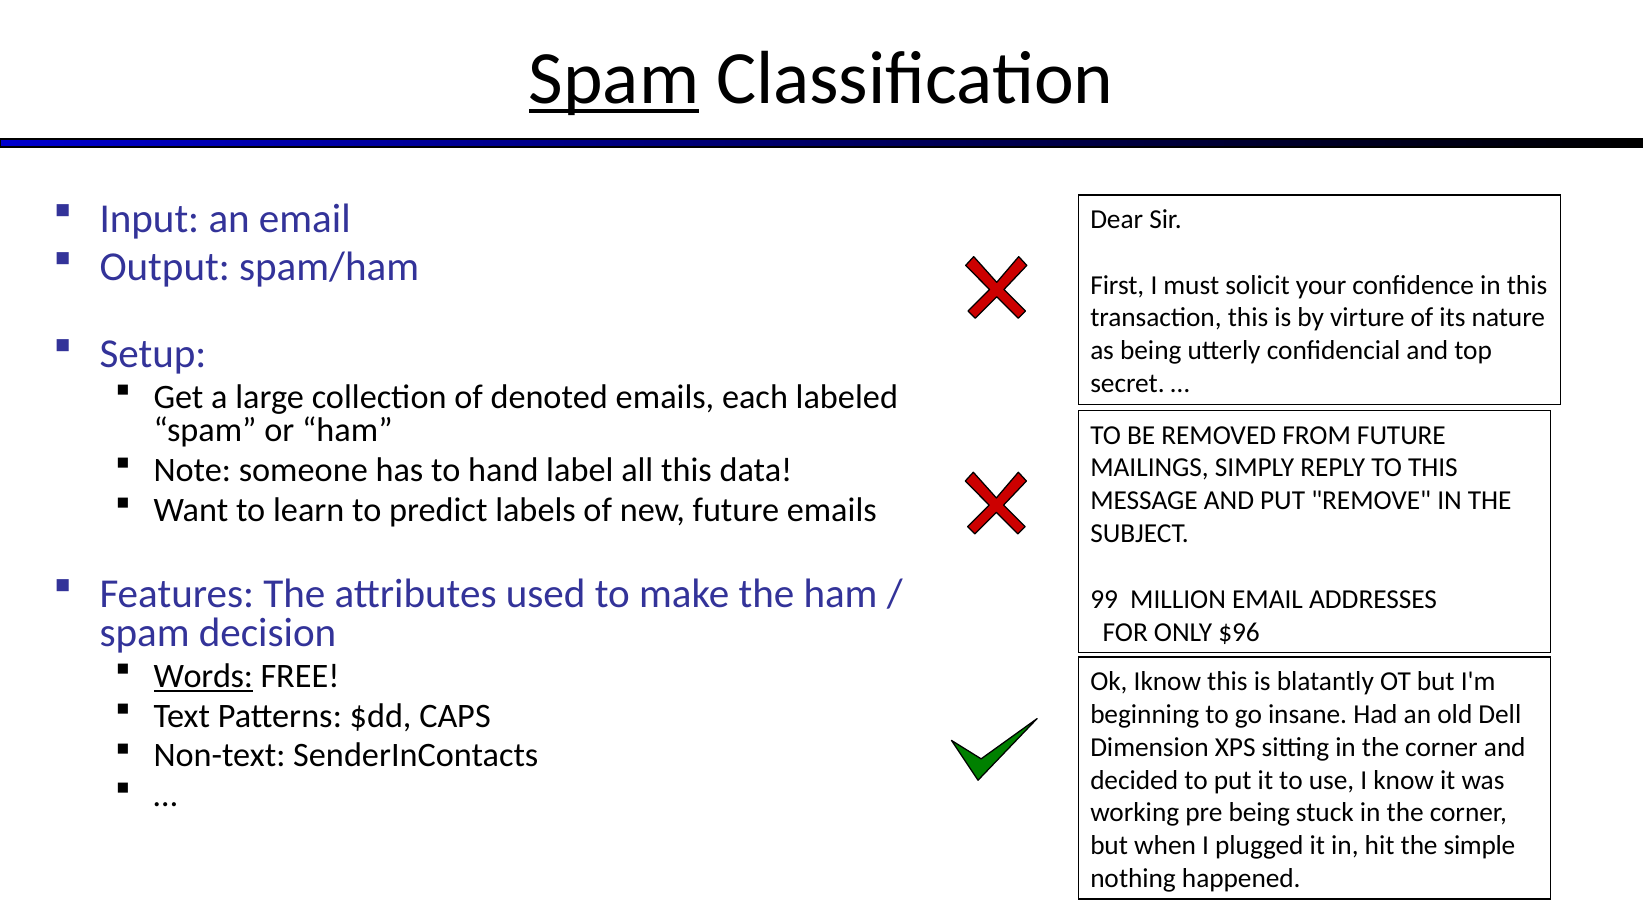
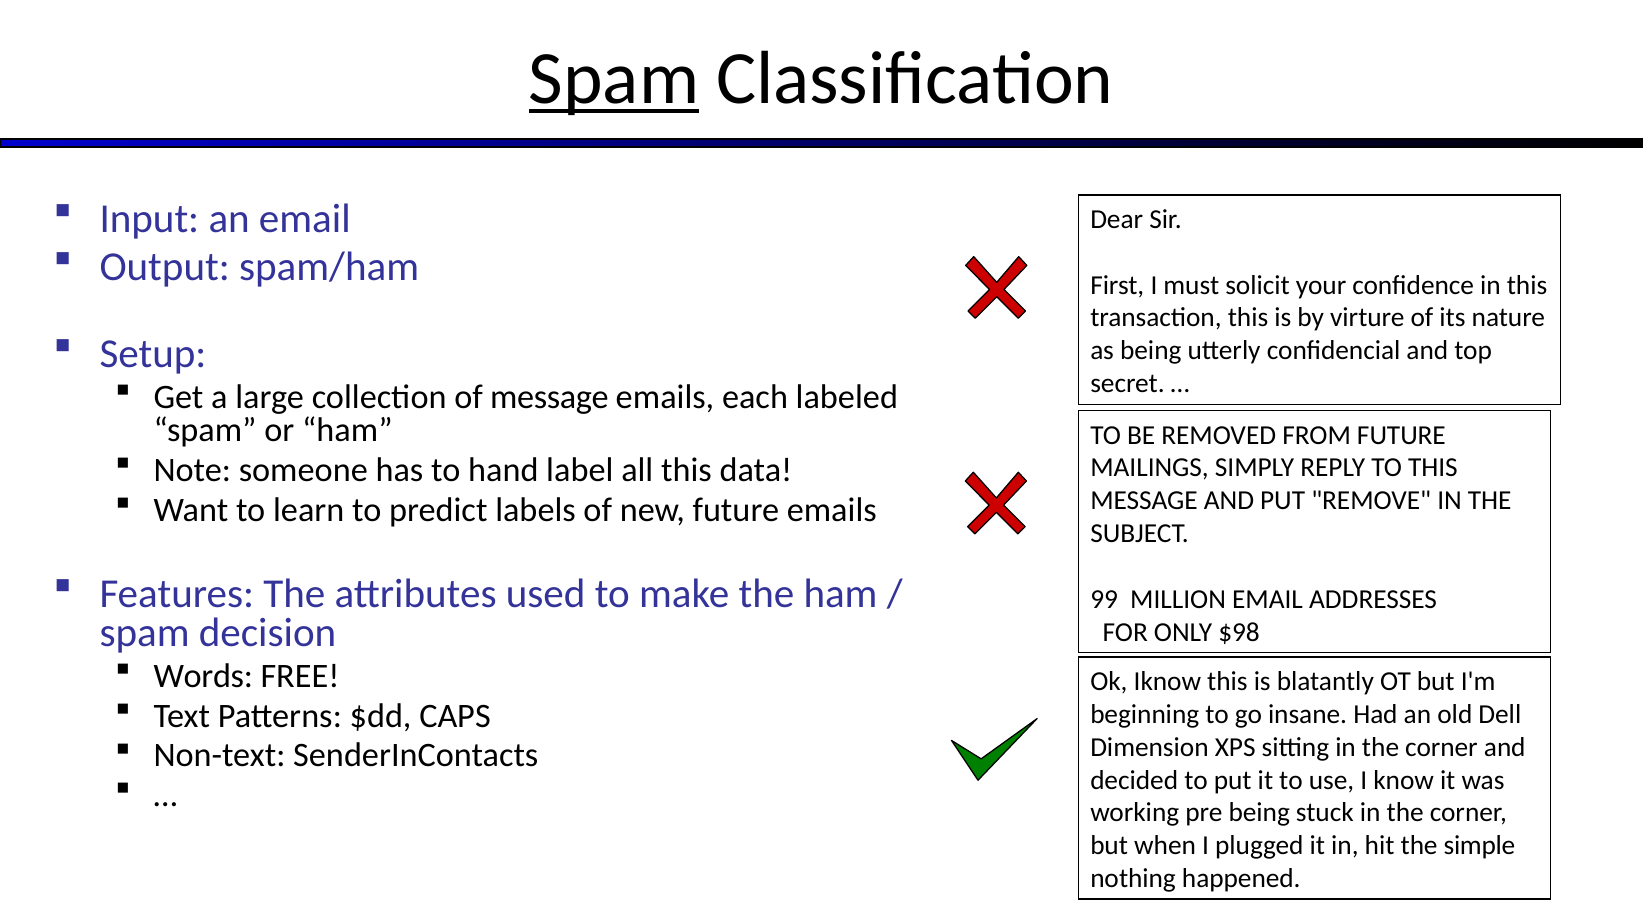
of denoted: denoted -> message (549, 398)
$96: $96 -> $98 (1239, 632)
Words underline: present -> none (203, 676)
